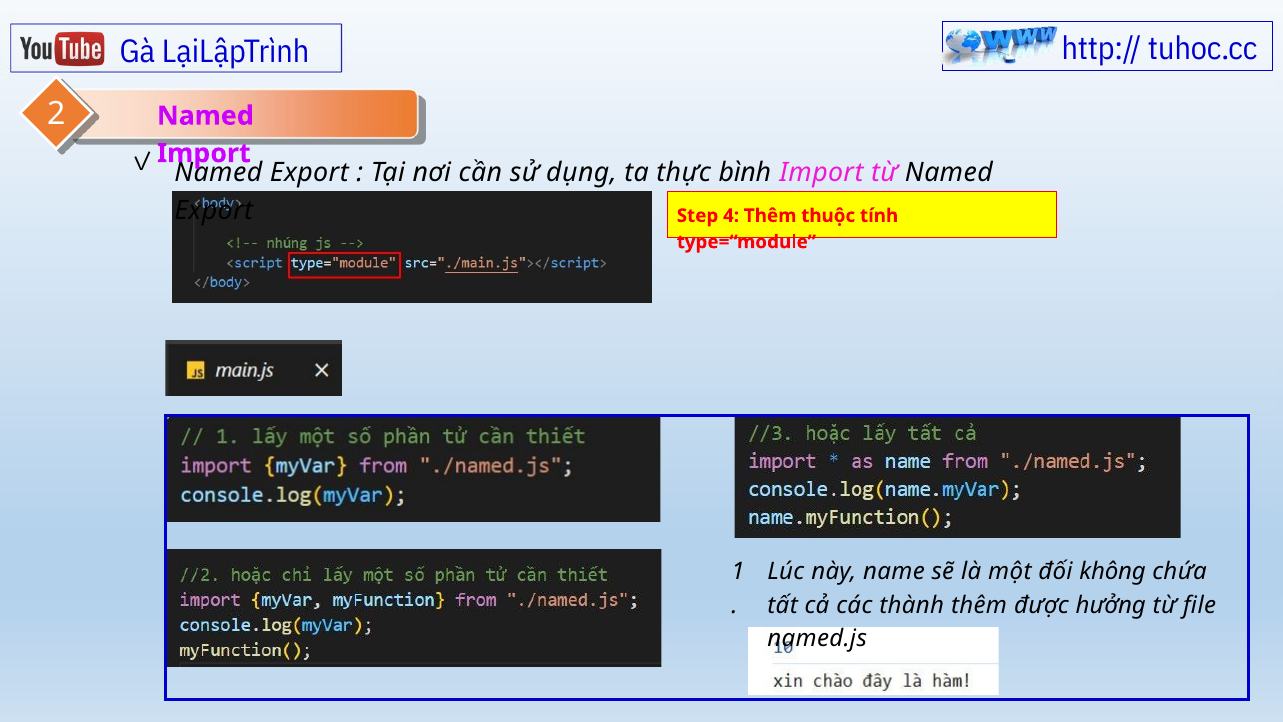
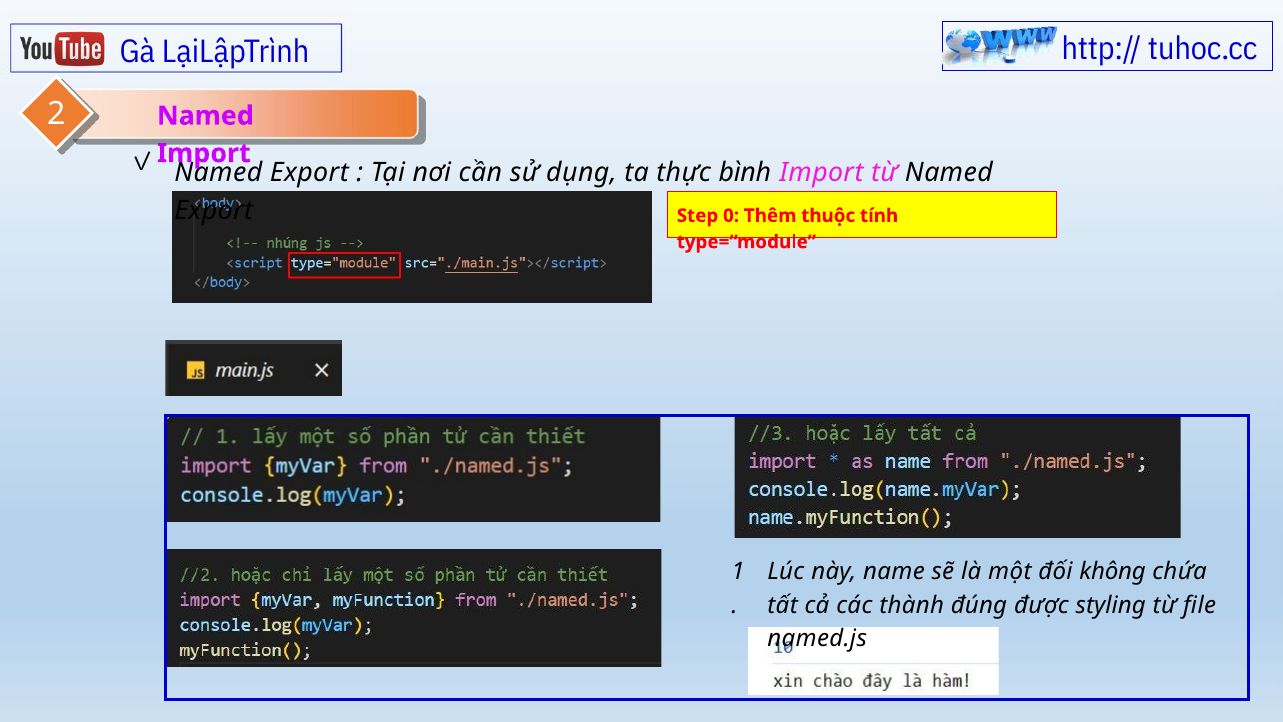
4: 4 -> 0 (731, 216)
thành thêm: thêm -> đúng (979, 605)
hưởng: hưởng -> styling (1111, 605)
